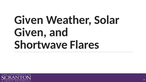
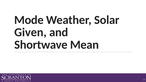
Given: Given -> Mode (29, 20)
Flares: Flares -> Mean (84, 45)
